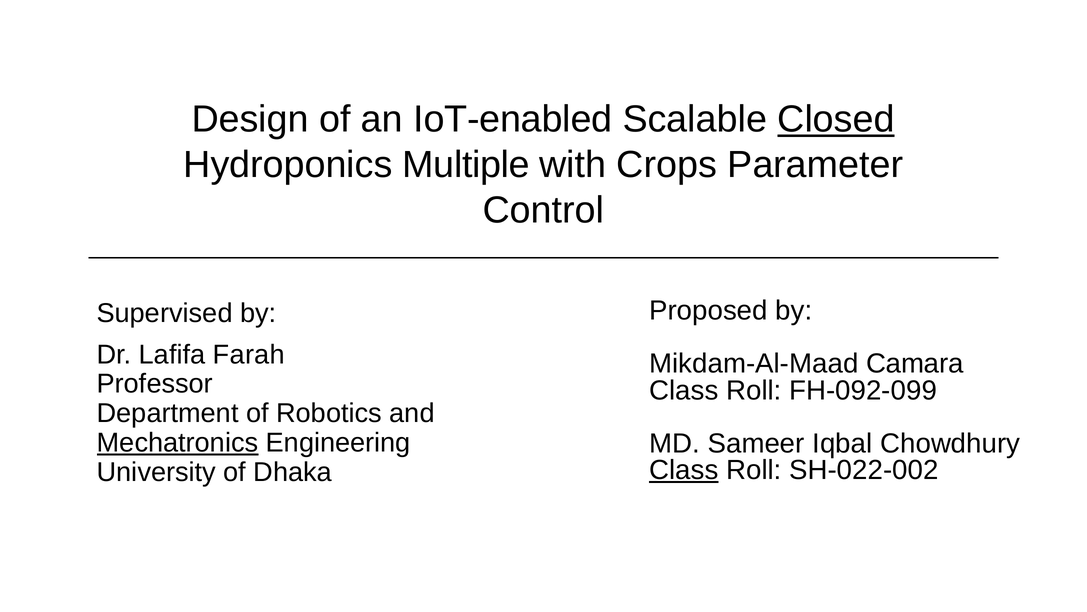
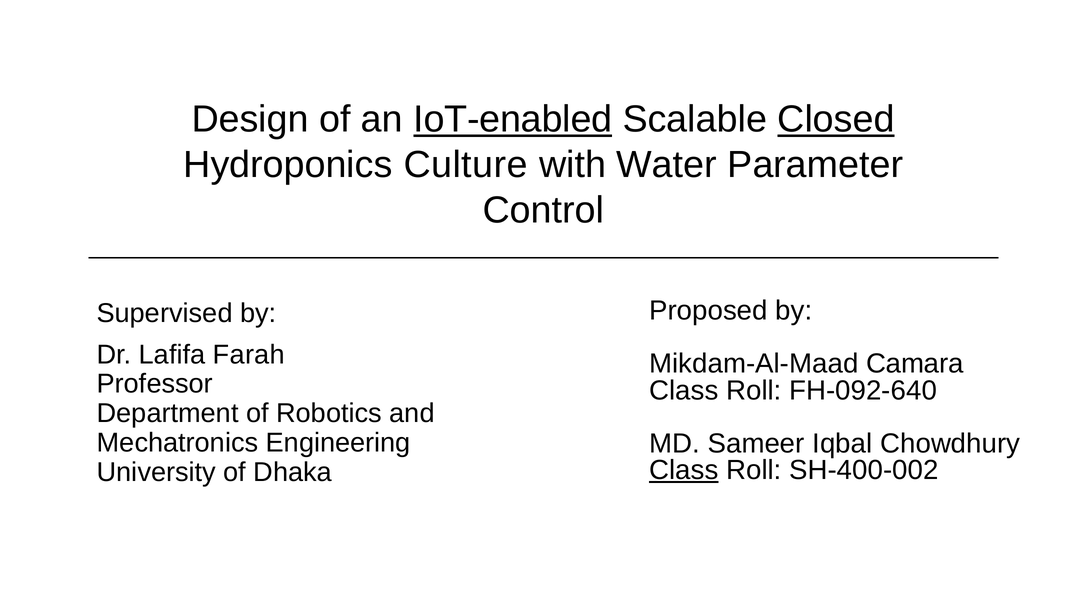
IoT-enabled underline: none -> present (513, 119)
Multiple: Multiple -> Culture (466, 165)
Crops: Crops -> Water (667, 165)
FH-092-099: FH-092-099 -> FH-092-640 (863, 390)
Mechatronics underline: present -> none (178, 442)
SH-022-002: SH-022-002 -> SH-400-002 (864, 470)
